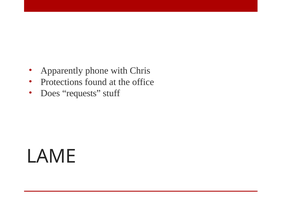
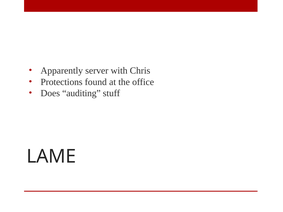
phone: phone -> server (97, 71)
requests: requests -> auditing (81, 93)
